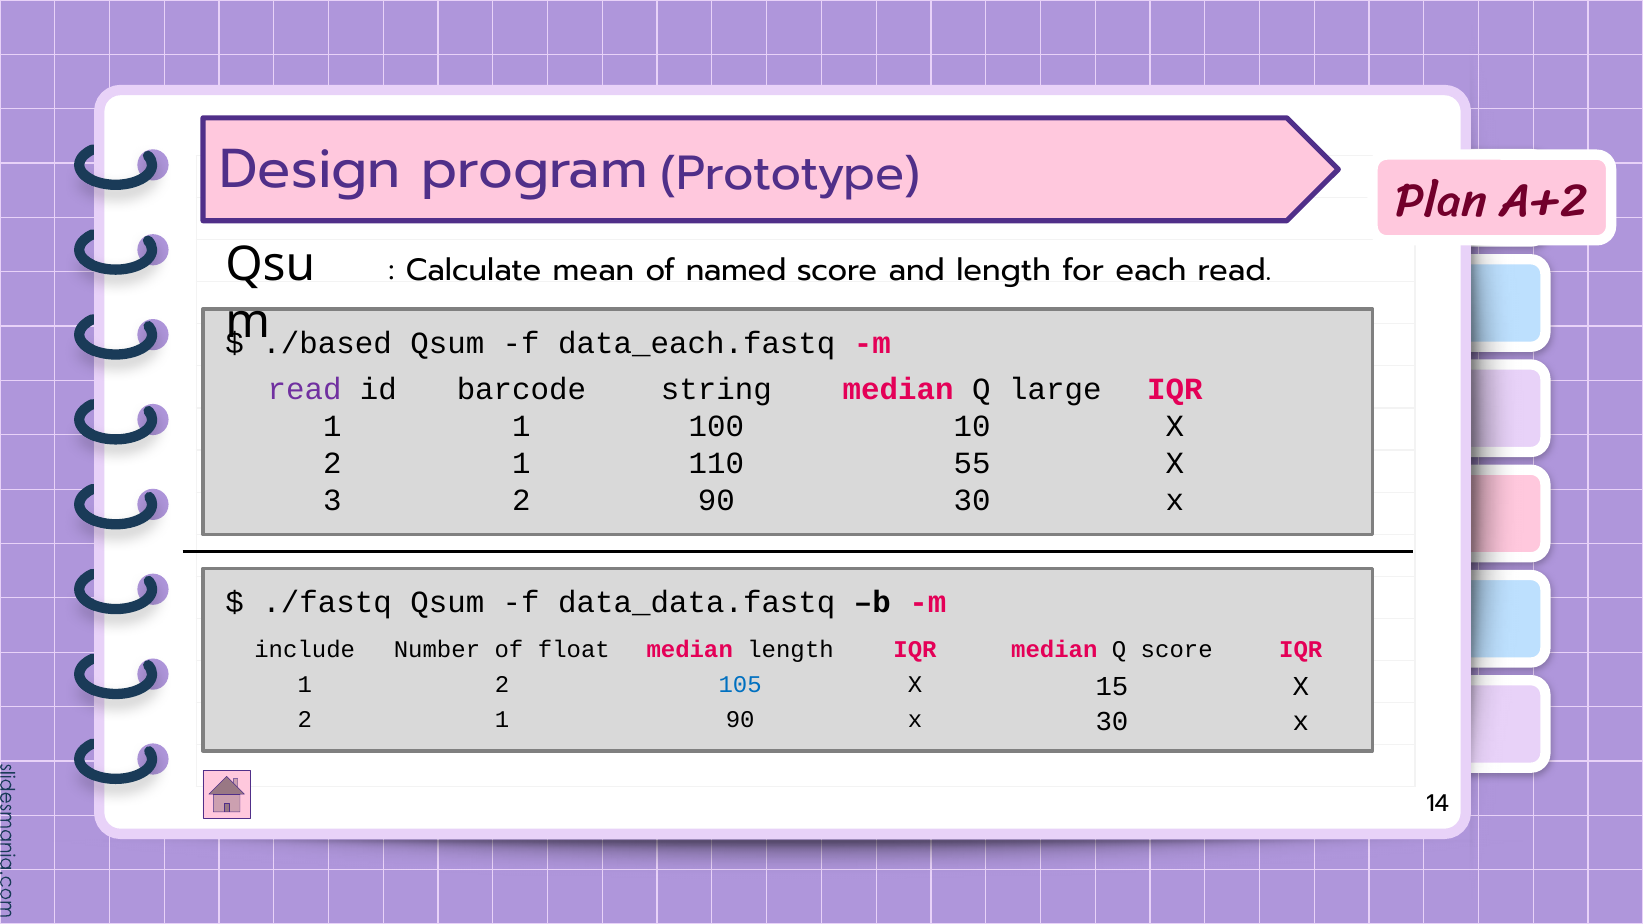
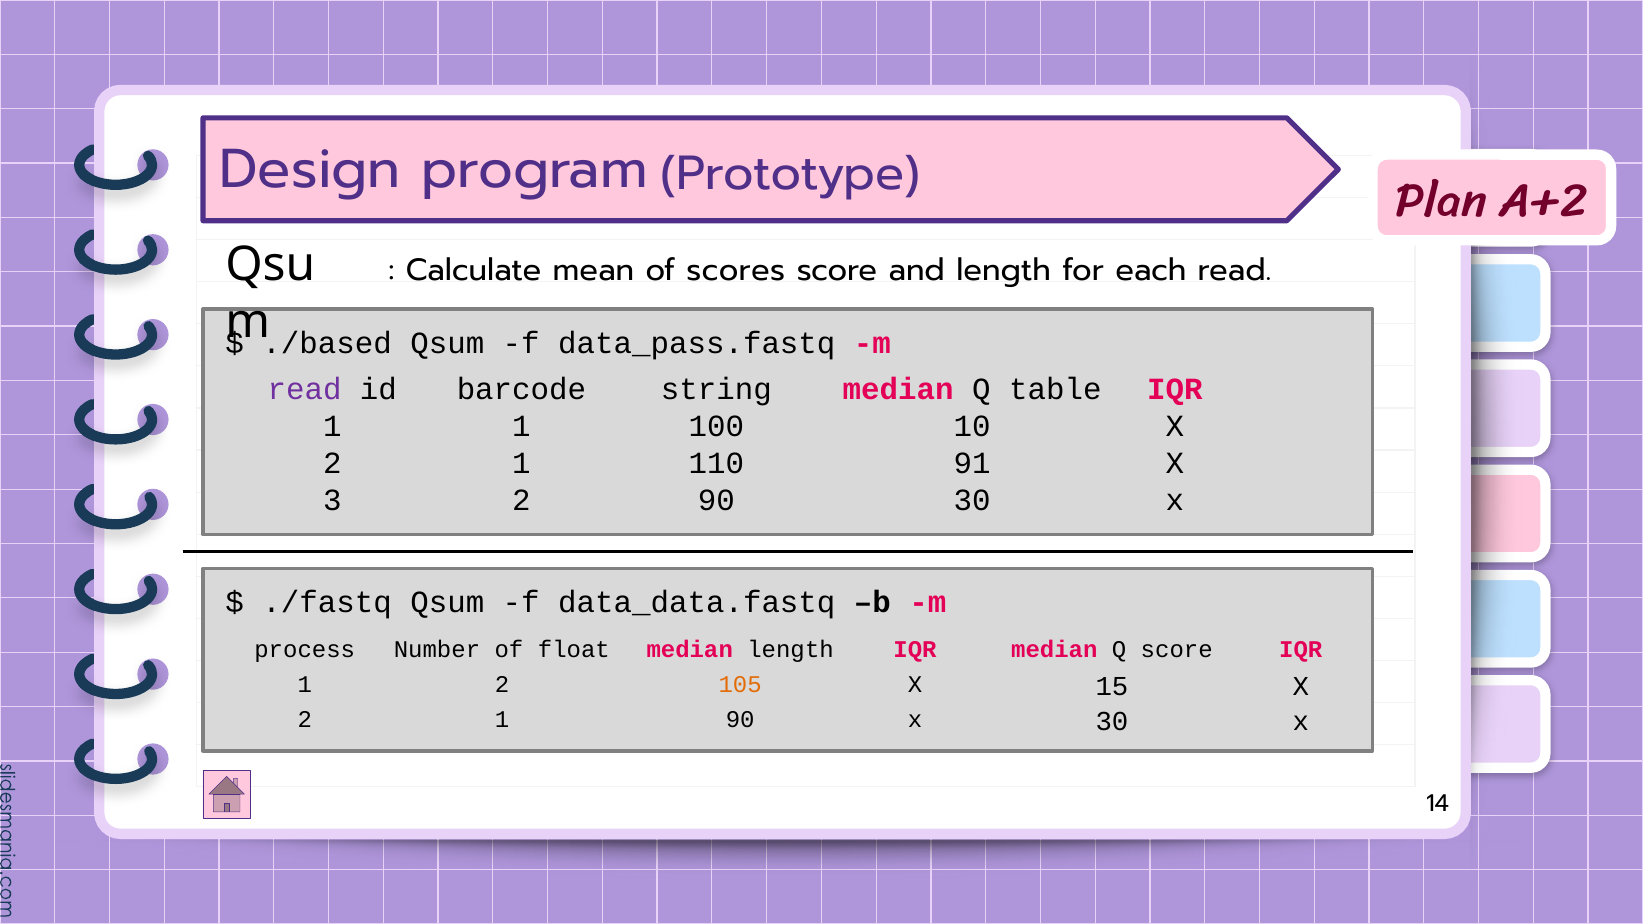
named: named -> scores (736, 270)
data_each.fastq: data_each.fastq -> data_pass.fastq (697, 343)
large: large -> table (1055, 389)
55: 55 -> 91 (972, 464)
include: include -> process (305, 650)
105 colour: blue -> orange (740, 685)
